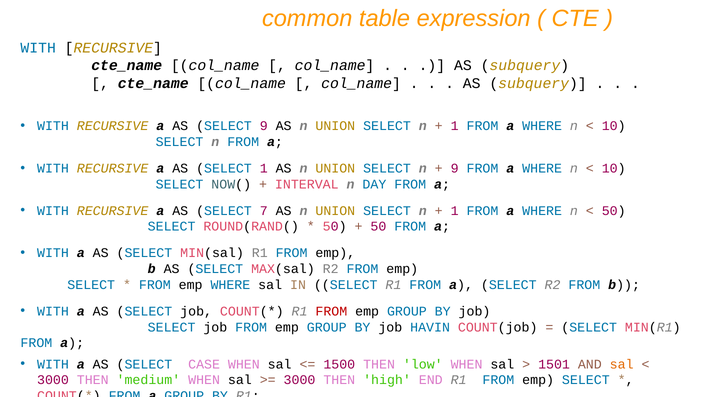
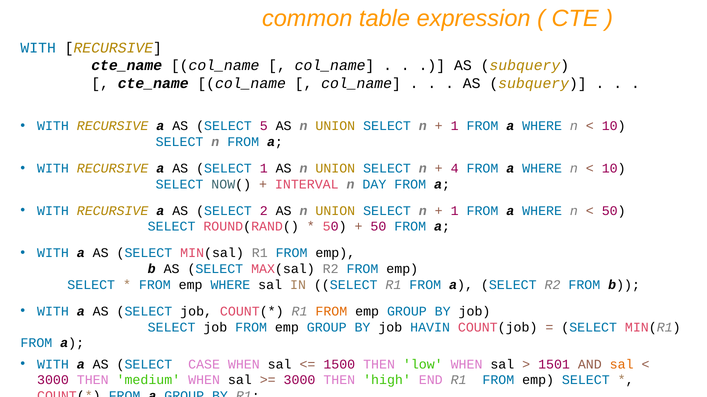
SELECT 9: 9 -> 5 (264, 126)
9: 9 -> 4 (455, 169)
7: 7 -> 2 (264, 211)
FROM colour: red -> orange (331, 312)
